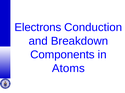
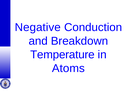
Electrons: Electrons -> Negative (38, 28)
Components: Components -> Temperature (62, 55)
